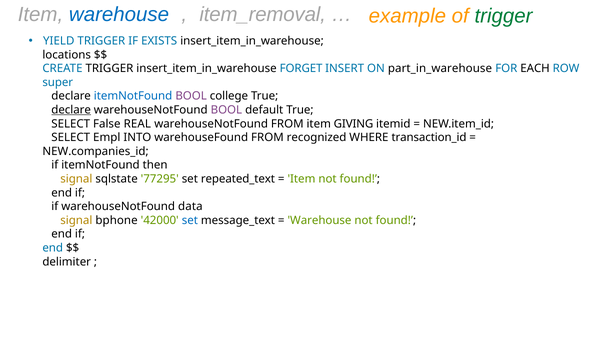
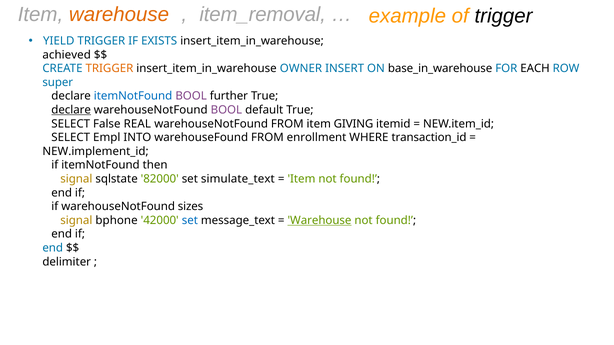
warehouse colour: blue -> orange (119, 15)
trigger colour: green -> black (504, 16)
locations: locations -> achieved (67, 55)
TRIGGER colour: black -> orange (109, 69)
FORGET: FORGET -> OWNER (301, 69)
part_in_warehouse: part_in_warehouse -> base_in_warehouse (440, 69)
college: college -> further (229, 96)
recognized: recognized -> enrollment (317, 138)
NEW.companies_id: NEW.companies_id -> NEW.implement_id (95, 152)
77295: 77295 -> 82000 (160, 179)
repeated_text: repeated_text -> simulate_text (238, 179)
data: data -> sizes (190, 207)
Warehouse underline: none -> present (319, 221)
